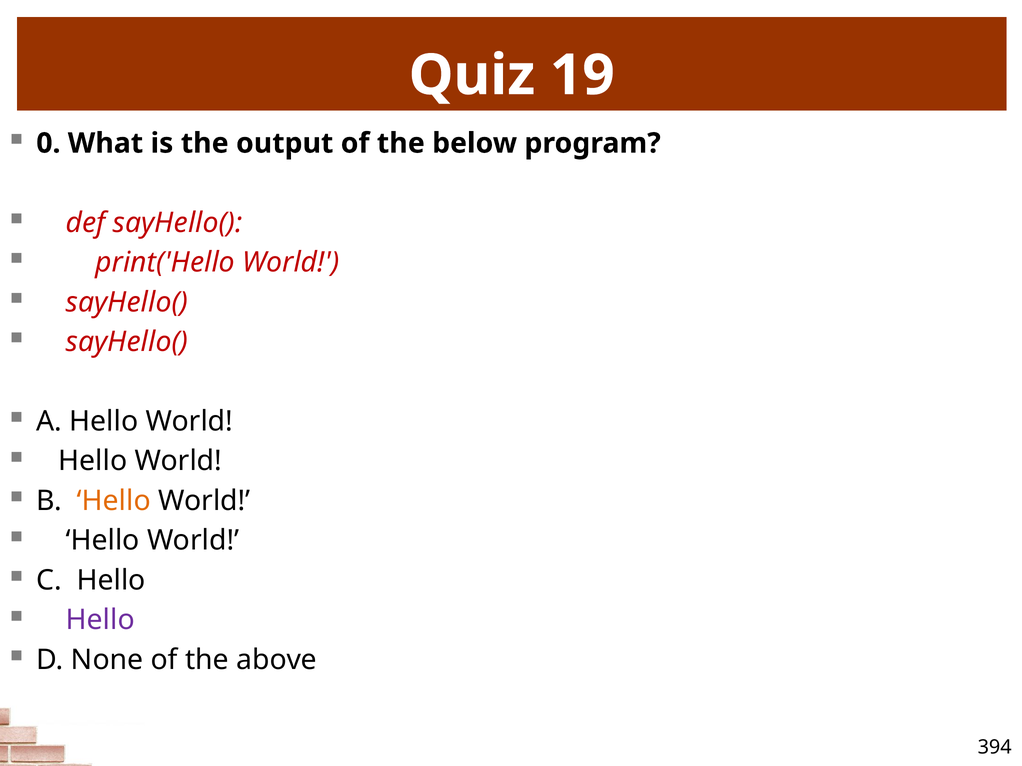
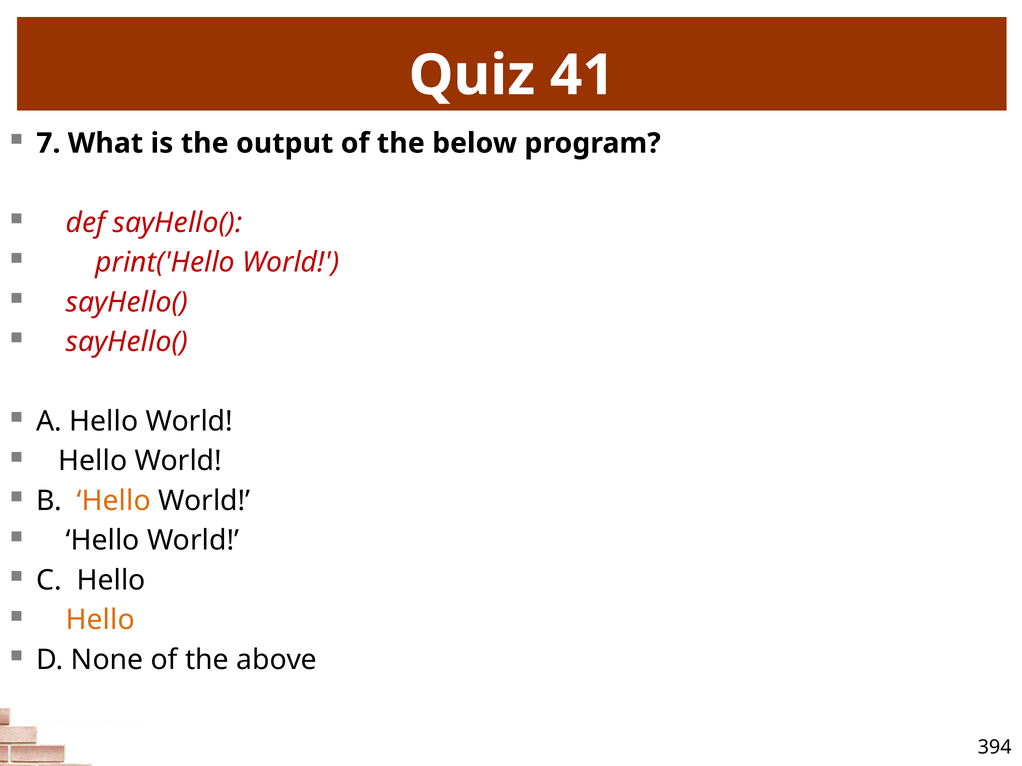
19: 19 -> 41 (582, 75)
0: 0 -> 7 (48, 143)
Hello colour: purple -> orange (100, 620)
